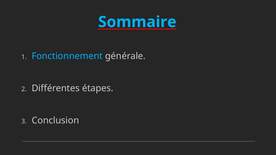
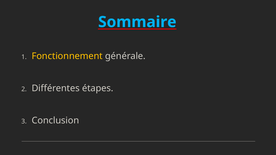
Fonctionnement colour: light blue -> yellow (67, 56)
